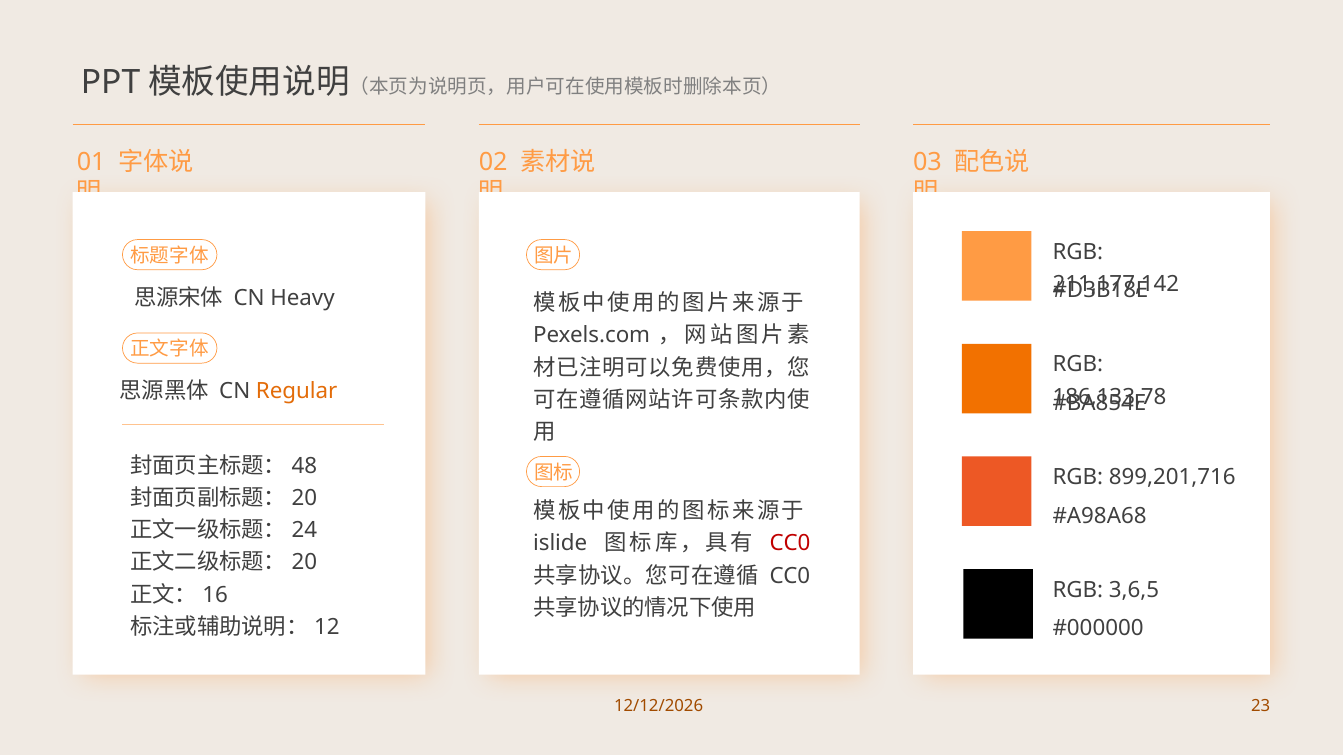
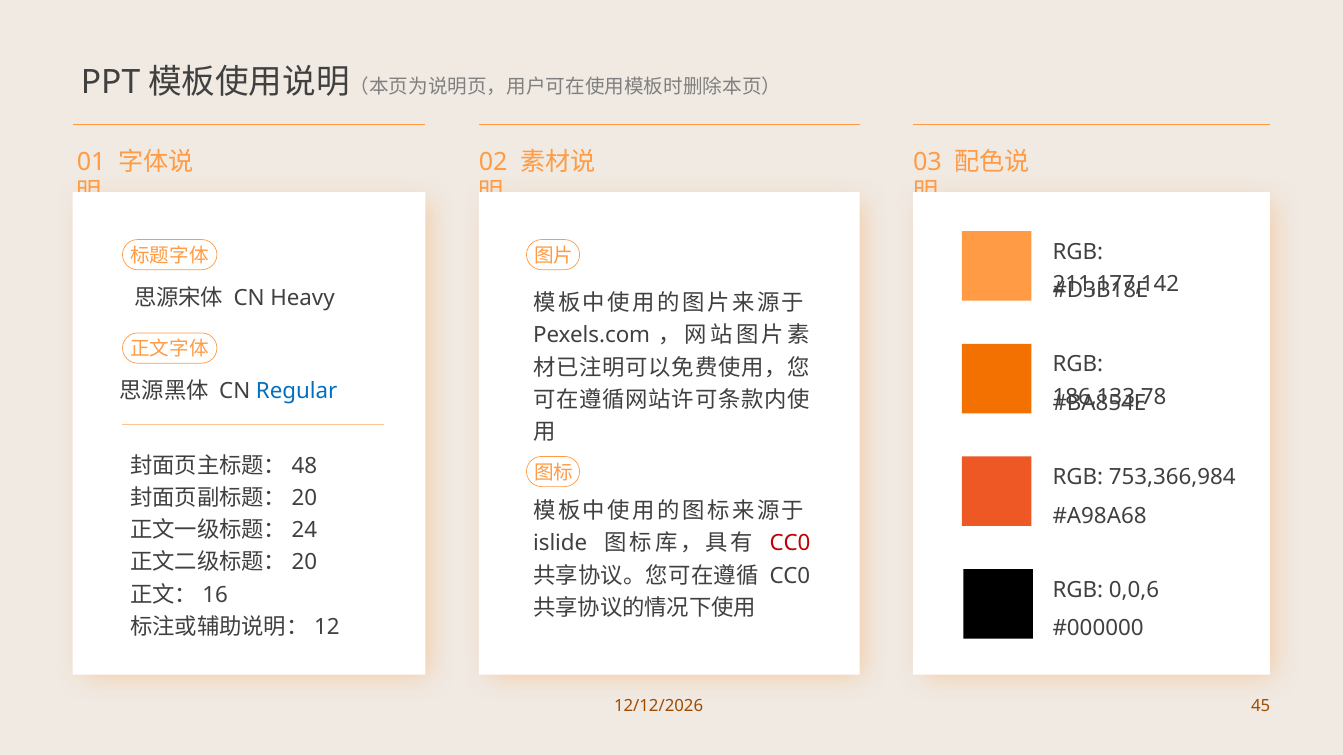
Regular colour: orange -> blue (297, 392)
899,201,716: 899,201,716 -> 753,366,984 (1172, 477)
3,6,5: 3,6,5 -> 0,0,6 (1134, 590)
23: 23 -> 45 (1261, 706)
